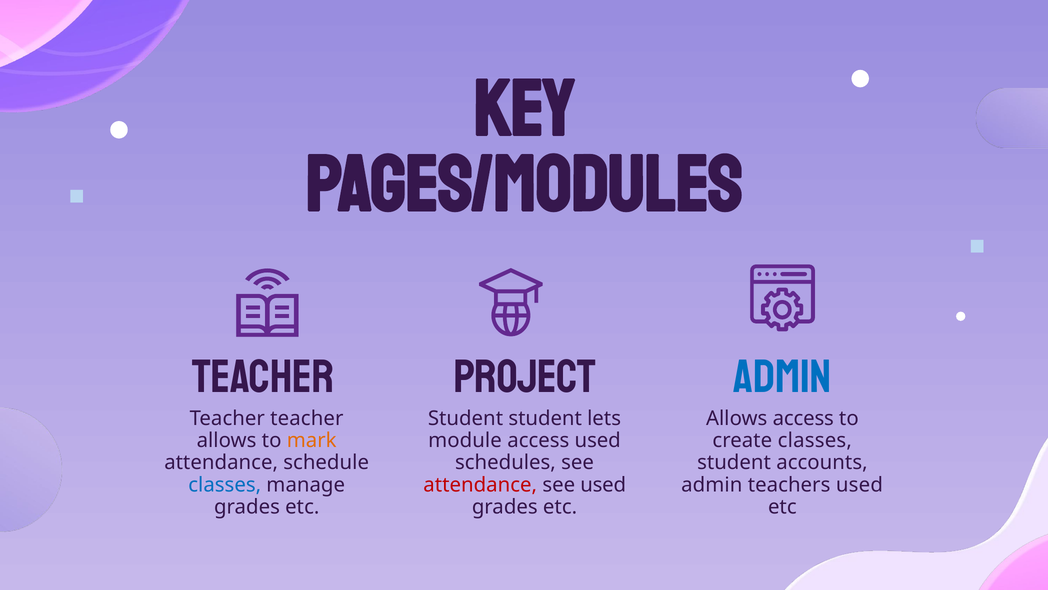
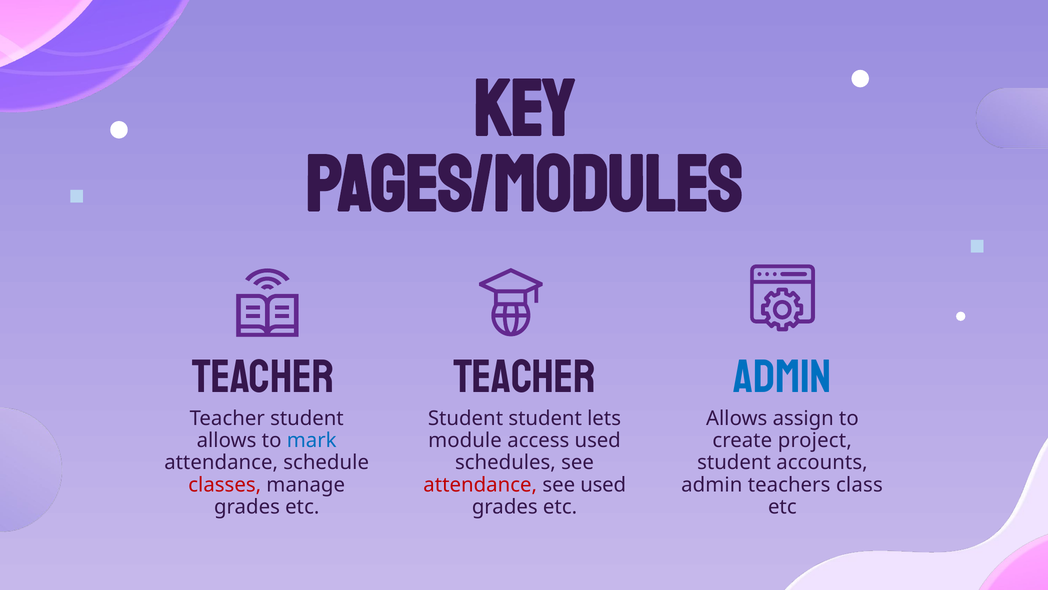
PROJECT: PROJECT -> TEACHER (525, 377)
teacher: teacher -> student (307, 418)
Allows access: access -> assign (803, 418)
mark colour: orange -> blue (312, 440)
create classes: classes -> project (815, 440)
classes colour: blue -> red (225, 484)
teachers used: used -> class (859, 484)
